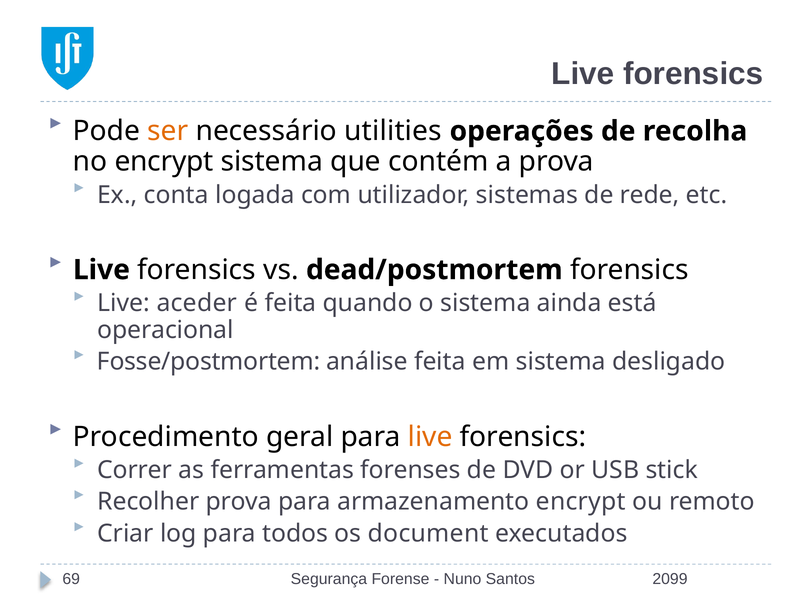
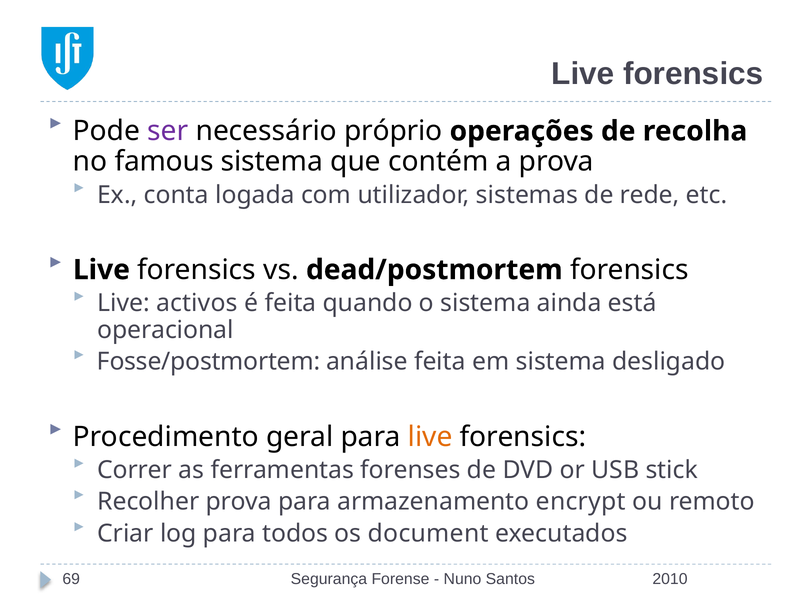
ser colour: orange -> purple (168, 131)
utilities: utilities -> próprio (393, 131)
no encrypt: encrypt -> famous (164, 162)
aceder: aceder -> activos (197, 303)
2099: 2099 -> 2010 (670, 579)
